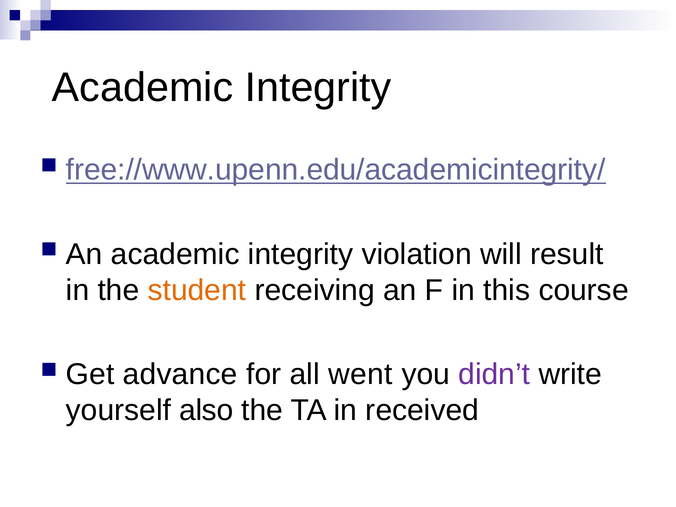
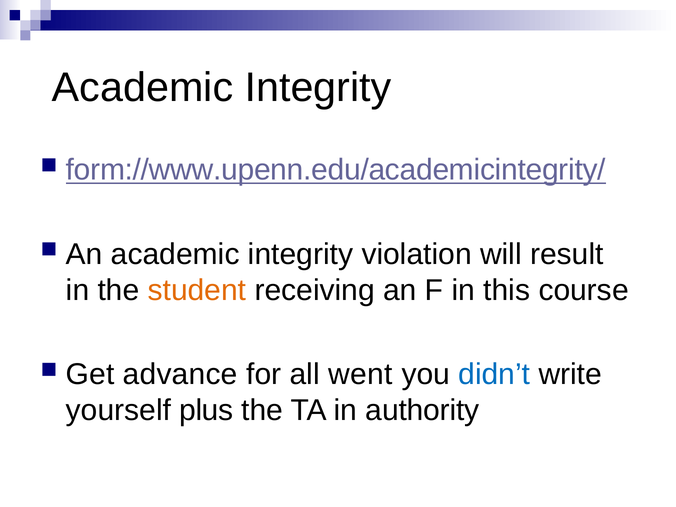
free://www.upenn.edu/academicintegrity/: free://www.upenn.edu/academicintegrity/ -> form://www.upenn.edu/academicintegrity/ (336, 170)
didn’t colour: purple -> blue (494, 374)
also: also -> plus (206, 410)
received: received -> authority (422, 410)
